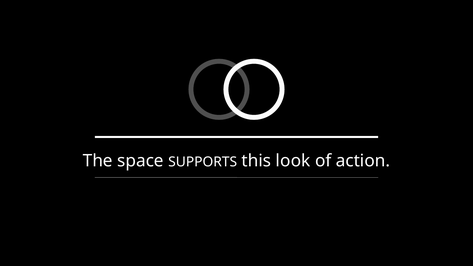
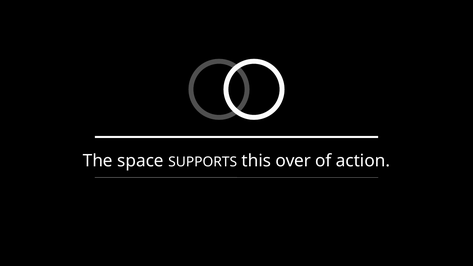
look: look -> over (293, 161)
